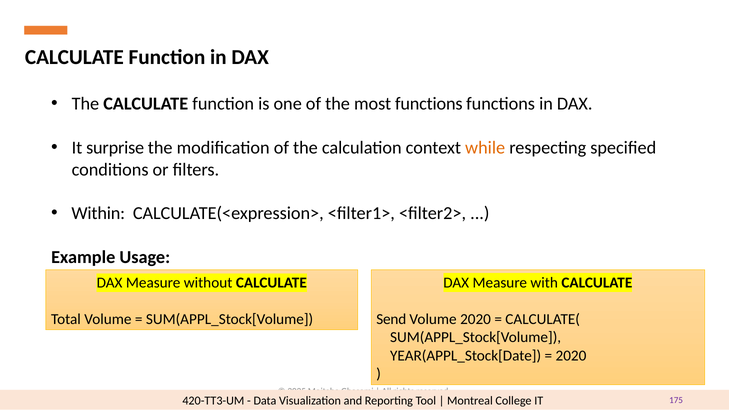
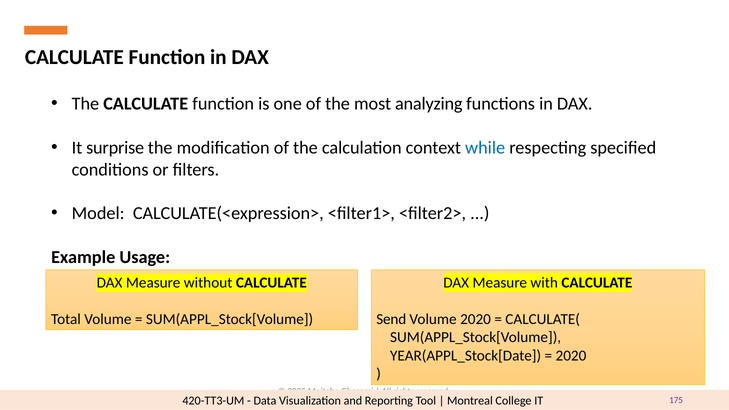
most functions: functions -> analyzing (429, 104)
while colour: orange -> blue (485, 148)
Within: Within -> Model (98, 213)
